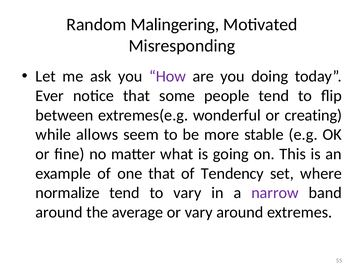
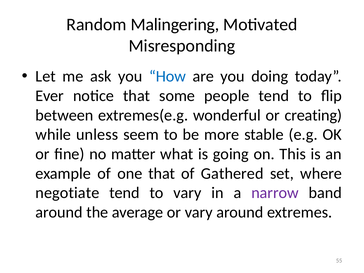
How colour: purple -> blue (167, 76)
allows: allows -> unless (97, 135)
Tendency: Tendency -> Gathered (232, 173)
normalize: normalize -> negotiate (67, 193)
